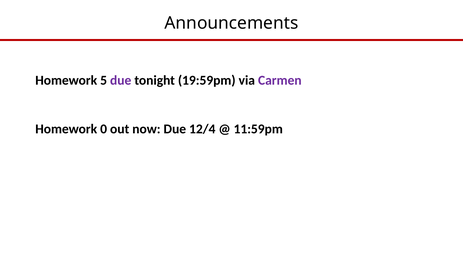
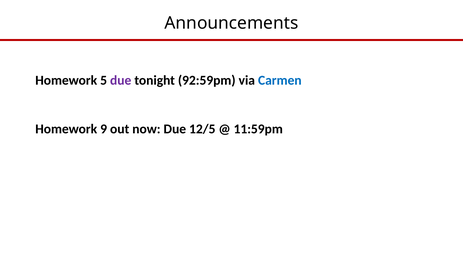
19:59pm: 19:59pm -> 92:59pm (207, 80)
Carmen colour: purple -> blue (280, 80)
0: 0 -> 9 (104, 129)
12/4: 12/4 -> 12/5 (202, 129)
